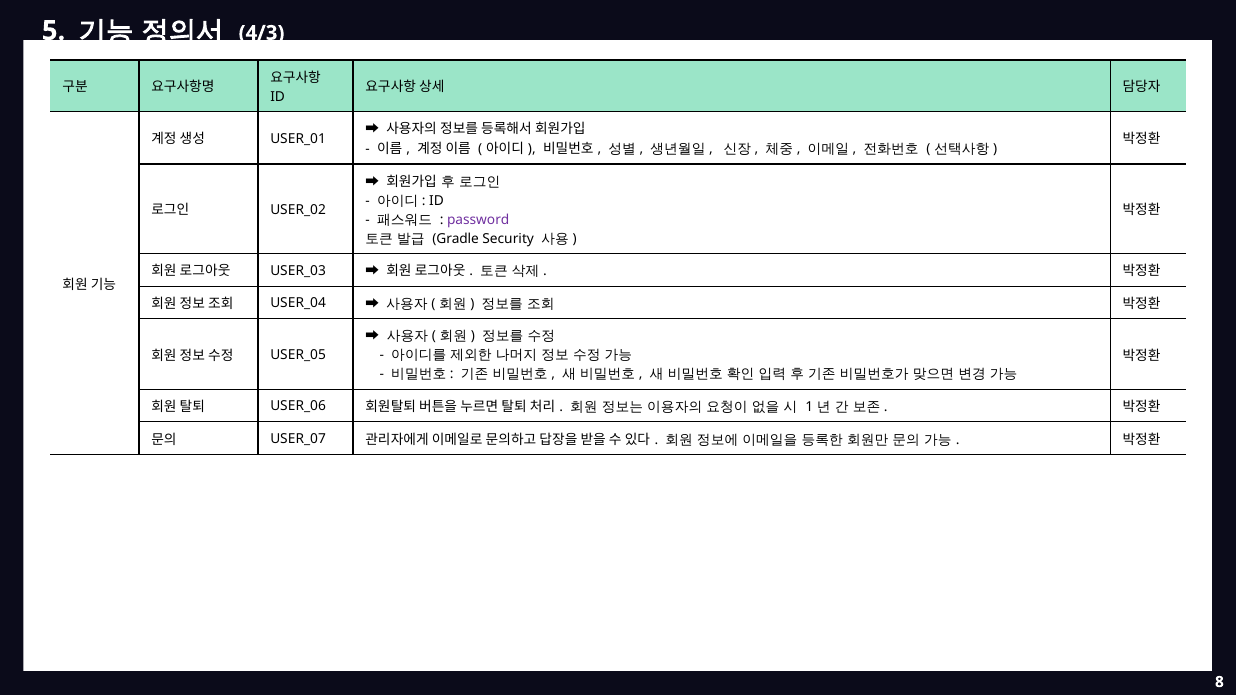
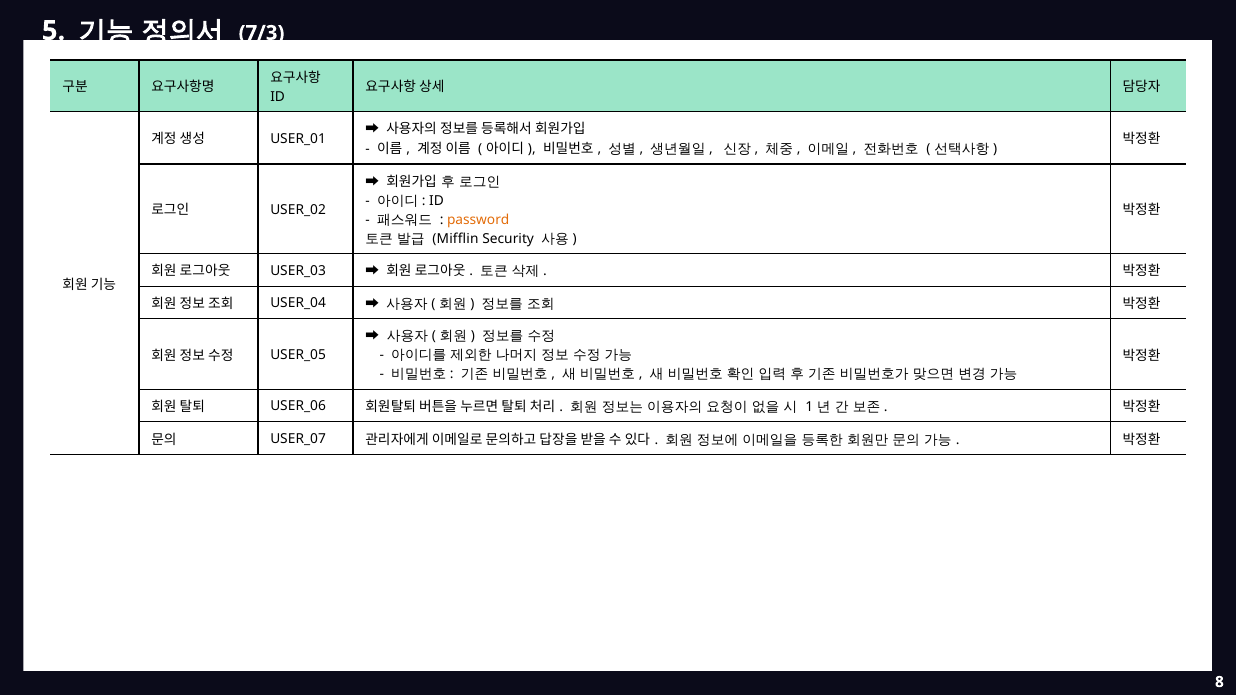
4/3: 4/3 -> 7/3 (262, 33)
password colour: purple -> orange (478, 220)
Gradle: Gradle -> Mifflin (455, 239)
